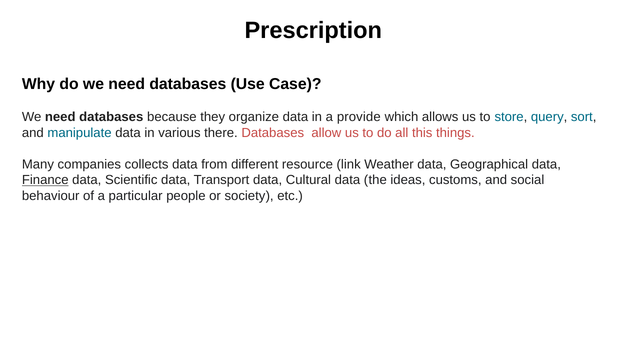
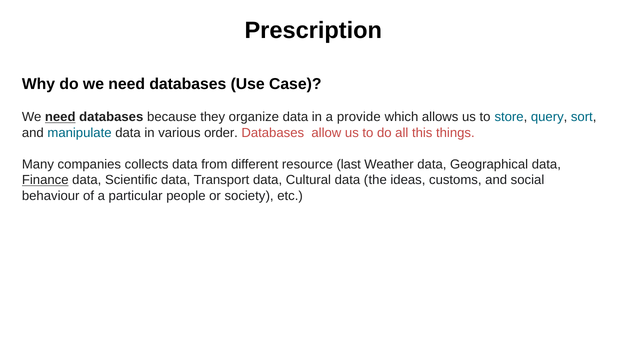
need underline: none -> present (60, 117)
there: there -> order (221, 133)
link: link -> last (349, 164)
